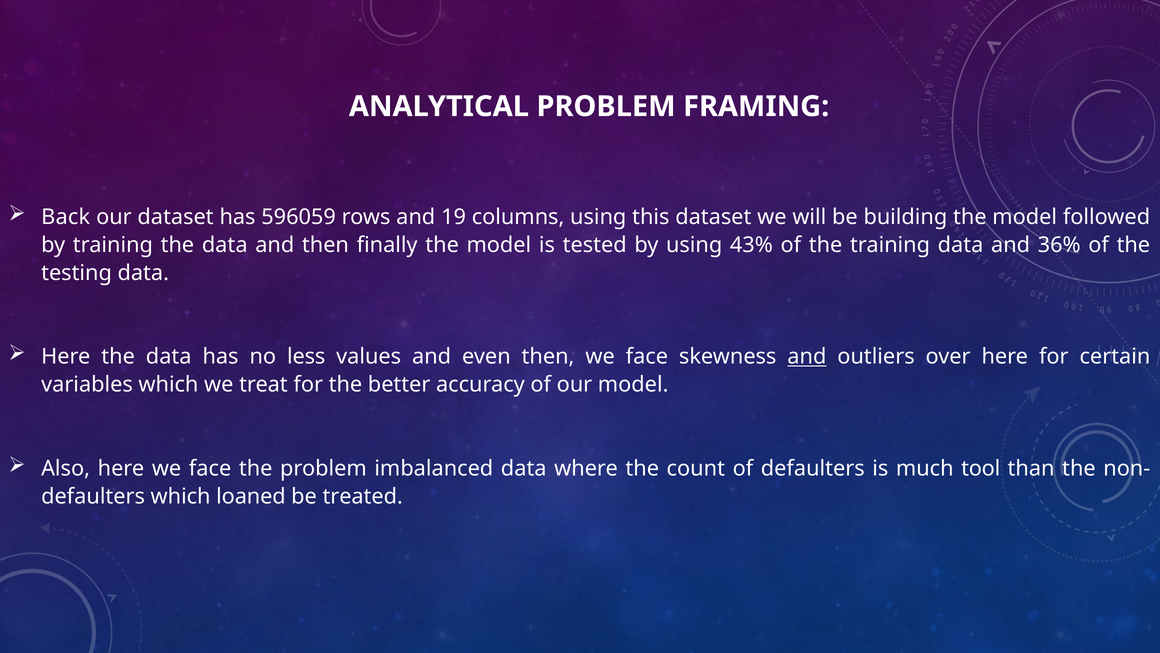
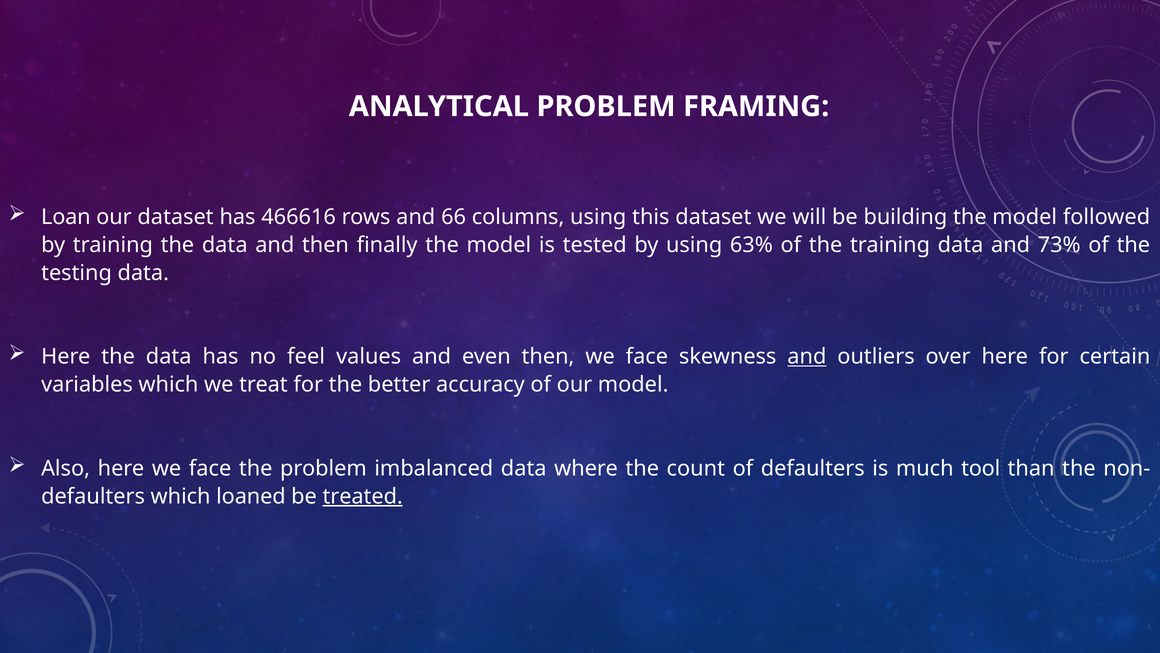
Back: Back -> Loan (66, 217)
596059: 596059 -> 466616 (299, 217)
19: 19 -> 66 (454, 217)
43%: 43% -> 63% (751, 245)
36%: 36% -> 73% (1059, 245)
less: less -> feel (306, 356)
treated underline: none -> present (363, 496)
